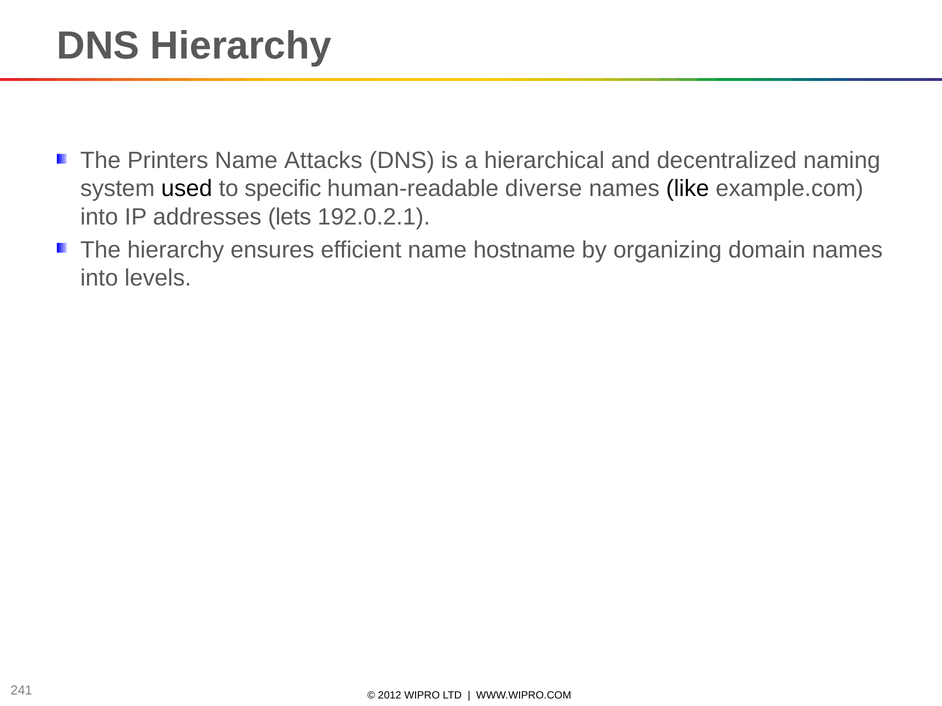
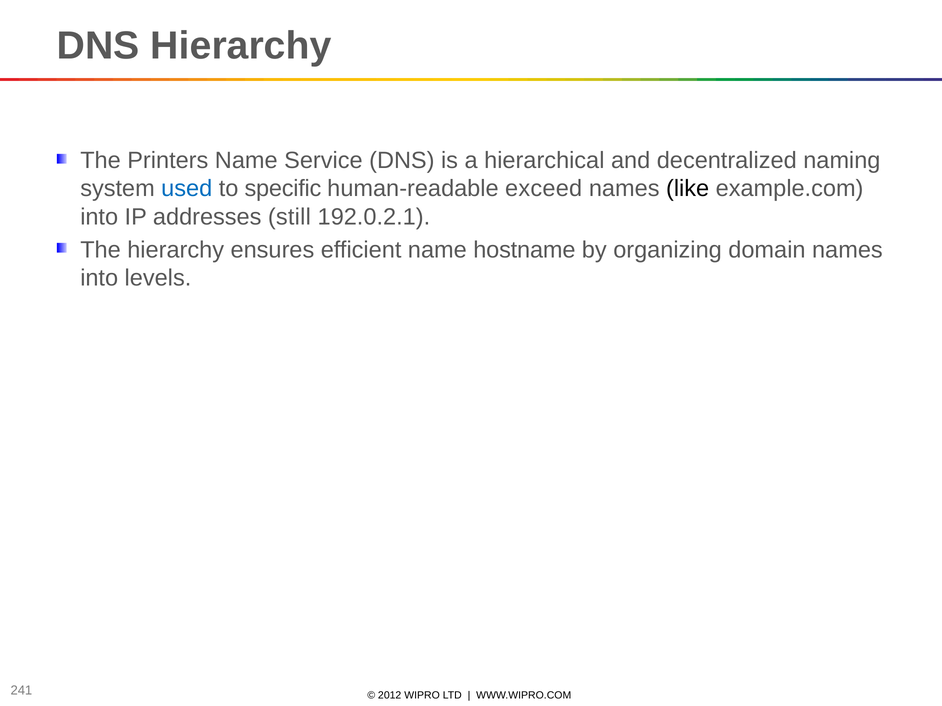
Attacks: Attacks -> Service (323, 161)
used colour: black -> blue (187, 189)
diverse: diverse -> exceed (544, 189)
lets: lets -> still (289, 217)
